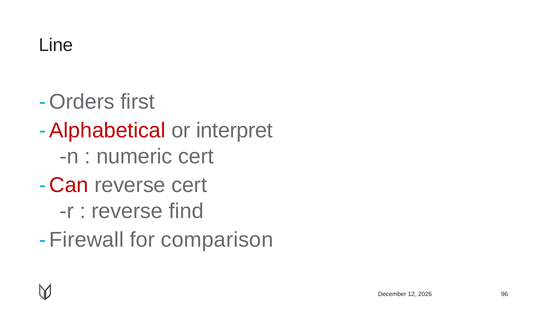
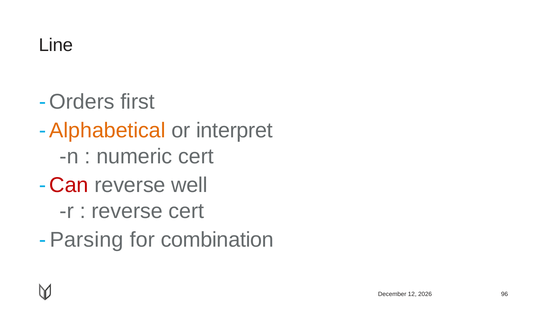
Alphabetical colour: red -> orange (107, 131)
reverse cert: cert -> well (189, 185)
reverse find: find -> cert (186, 211)
Firewall: Firewall -> Parsing (87, 240)
comparison: comparison -> combination (217, 240)
